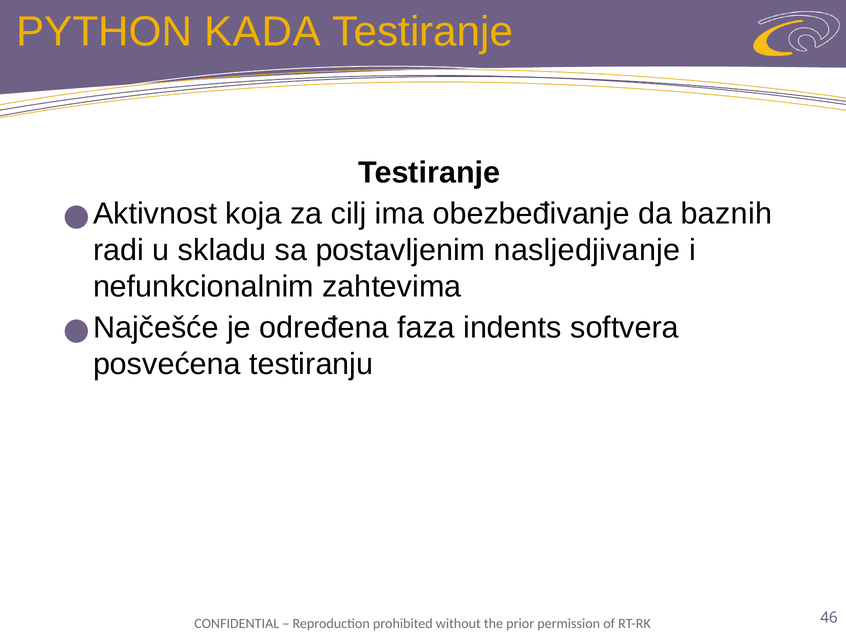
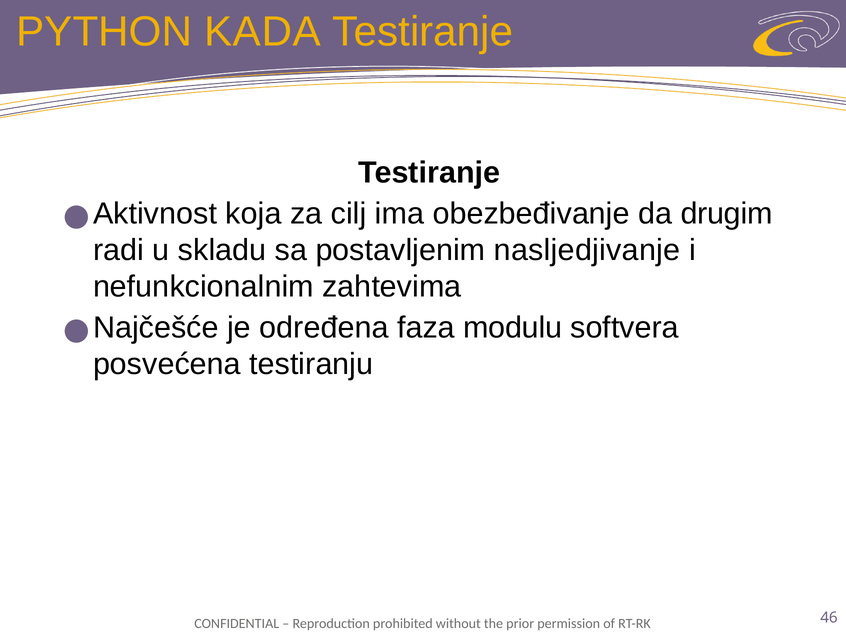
baznih: baznih -> drugim (727, 214)
indents: indents -> modulu (513, 328)
